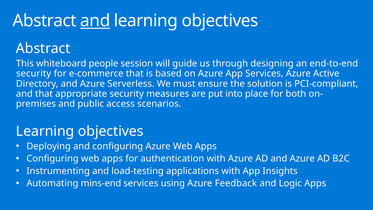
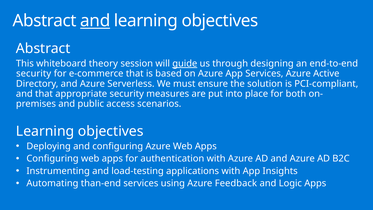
people: people -> theory (103, 64)
guide underline: none -> present (185, 64)
mins-end: mins-end -> than-end (101, 183)
